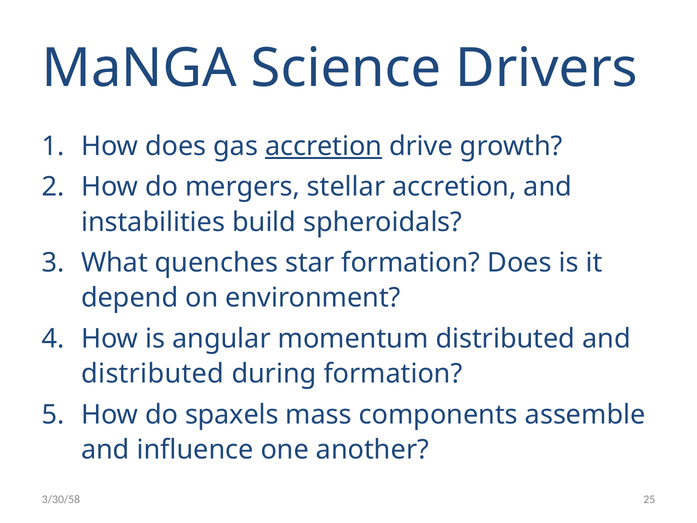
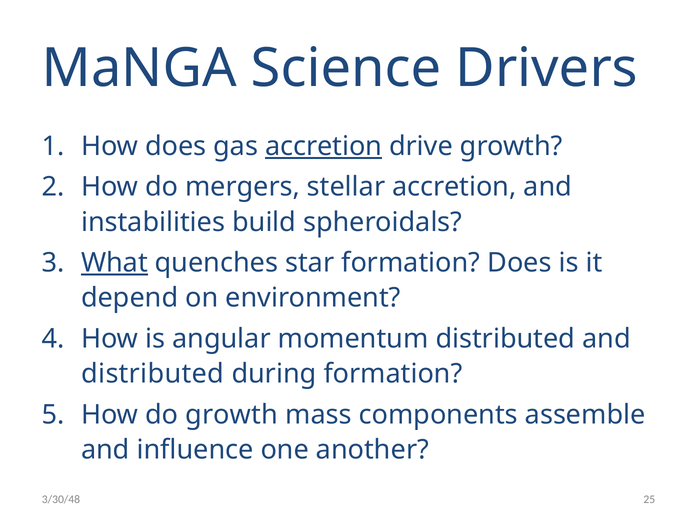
What underline: none -> present (114, 263)
do spaxels: spaxels -> growth (232, 414)
3/30/58: 3/30/58 -> 3/30/48 (61, 499)
